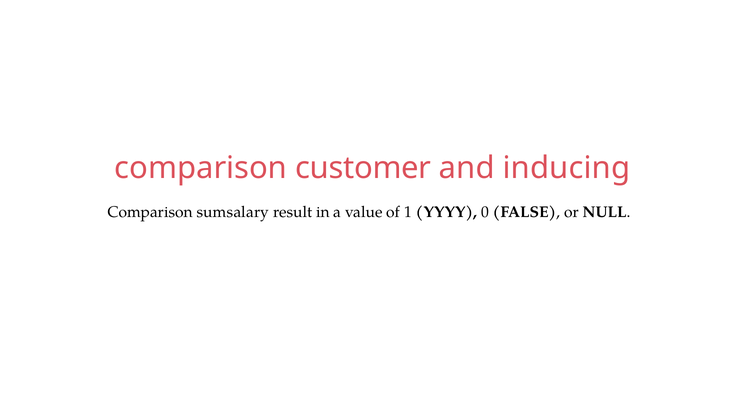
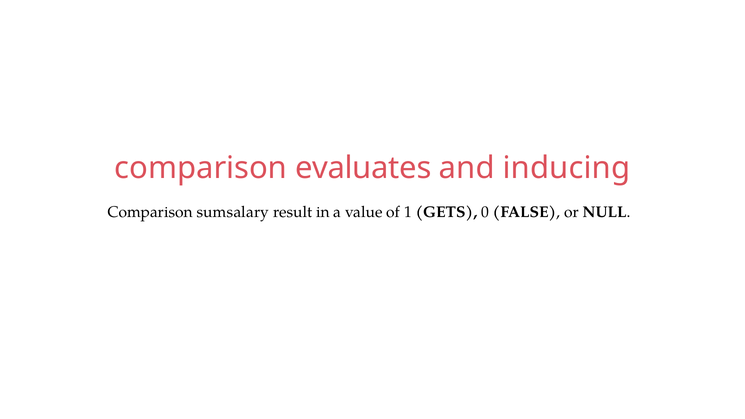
customer: customer -> evaluates (363, 168)
YYYY: YYYY -> GETS (447, 212)
